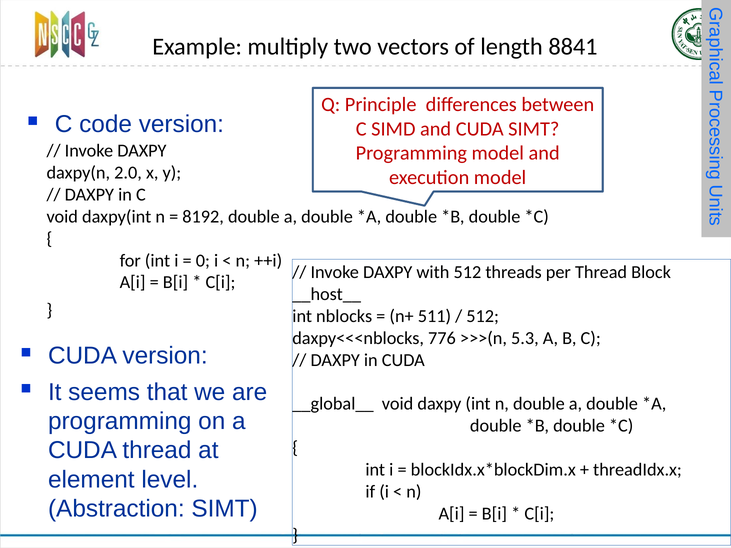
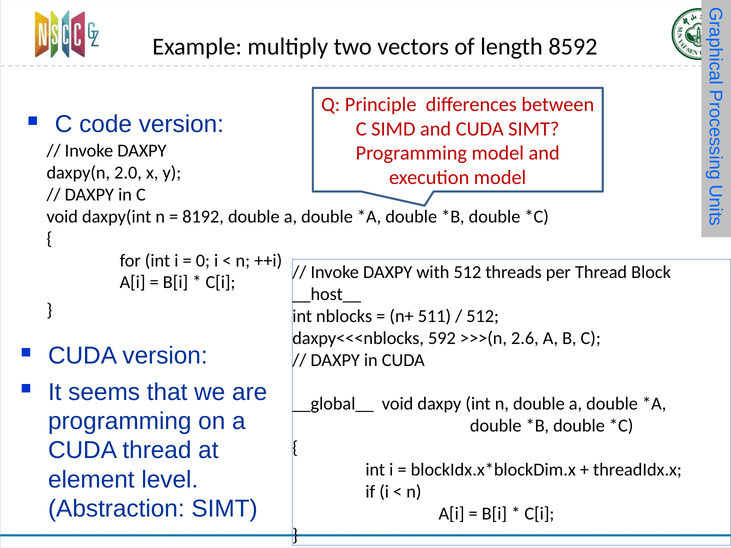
8841: 8841 -> 8592 (573, 47)
776: 776 -> 592 (442, 338)
5.3: 5.3 -> 2.6 (525, 338)
